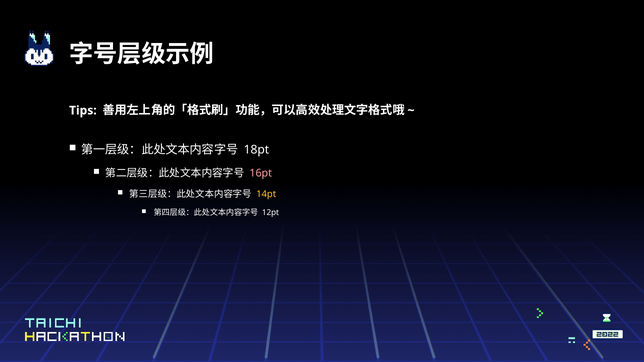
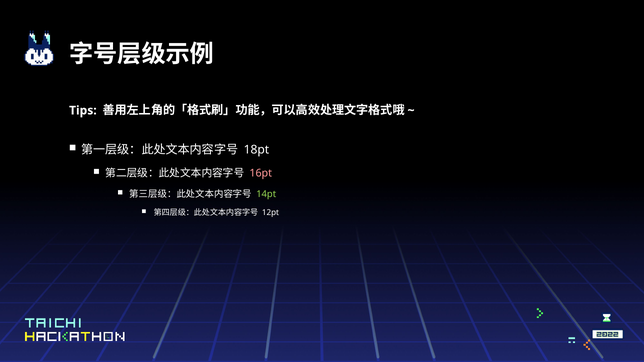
14pt colour: yellow -> light green (266, 194)
